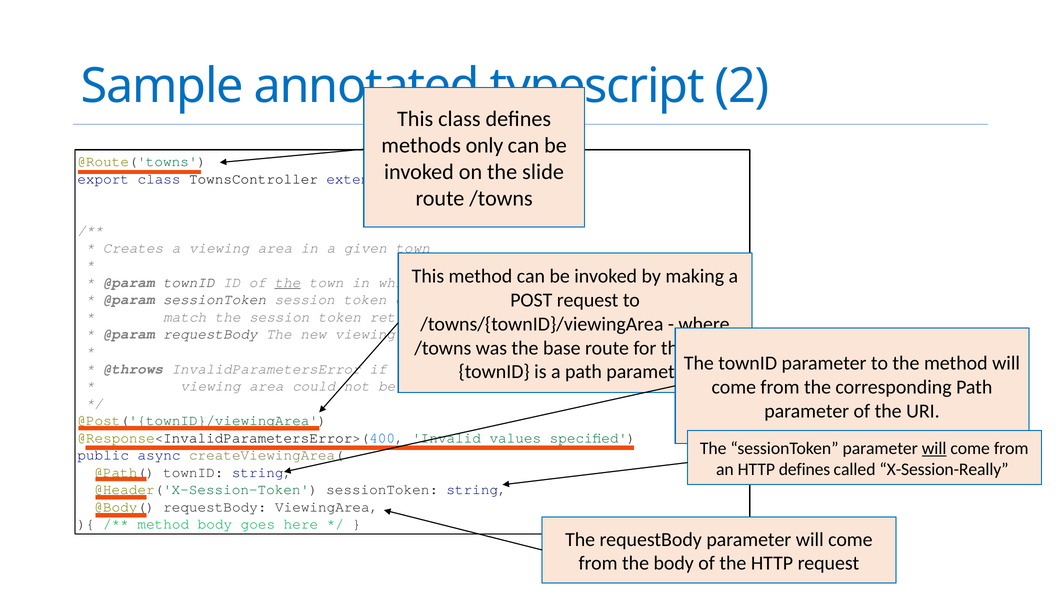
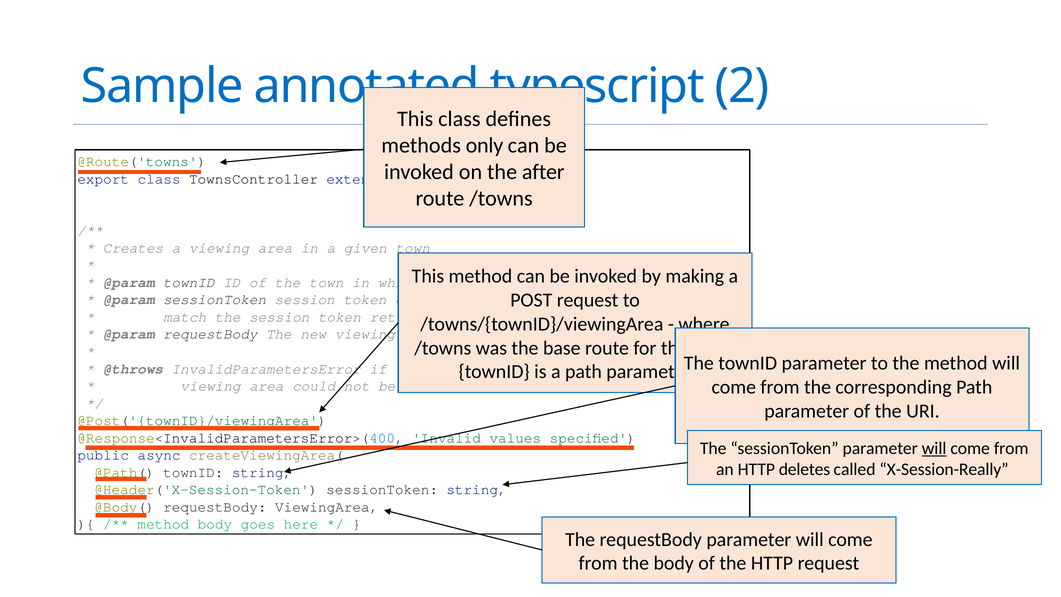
slide: slide -> after (543, 172)
the underline: present -> none (288, 282)
HTTP defines: defines -> deletes (804, 469)
